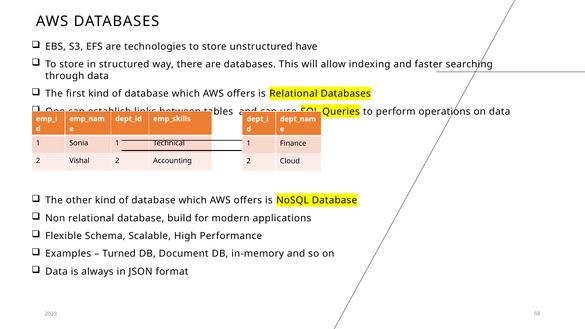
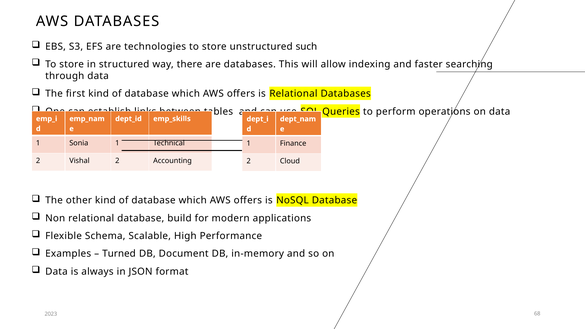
have: have -> such (306, 47)
